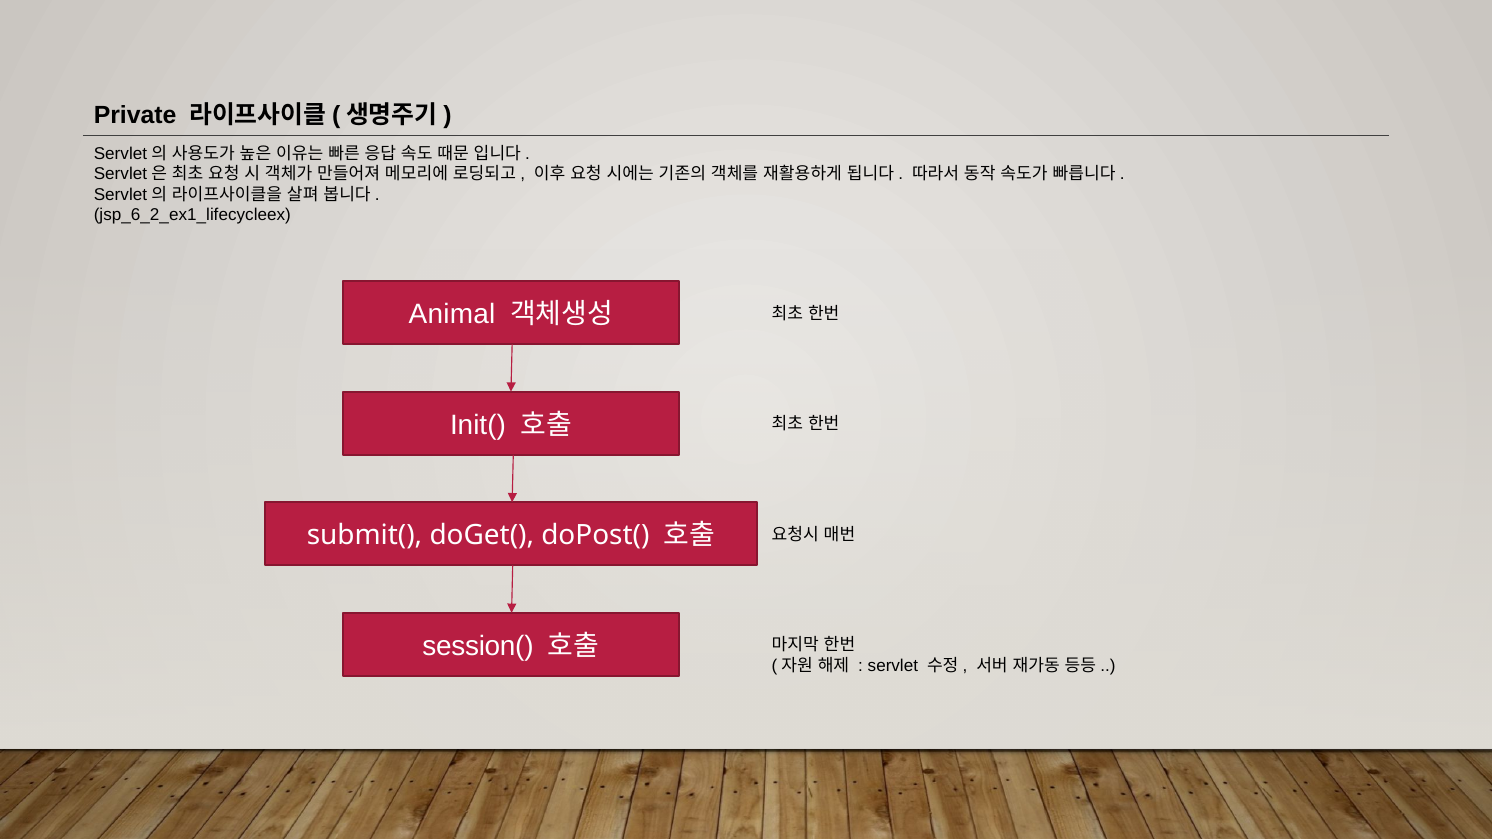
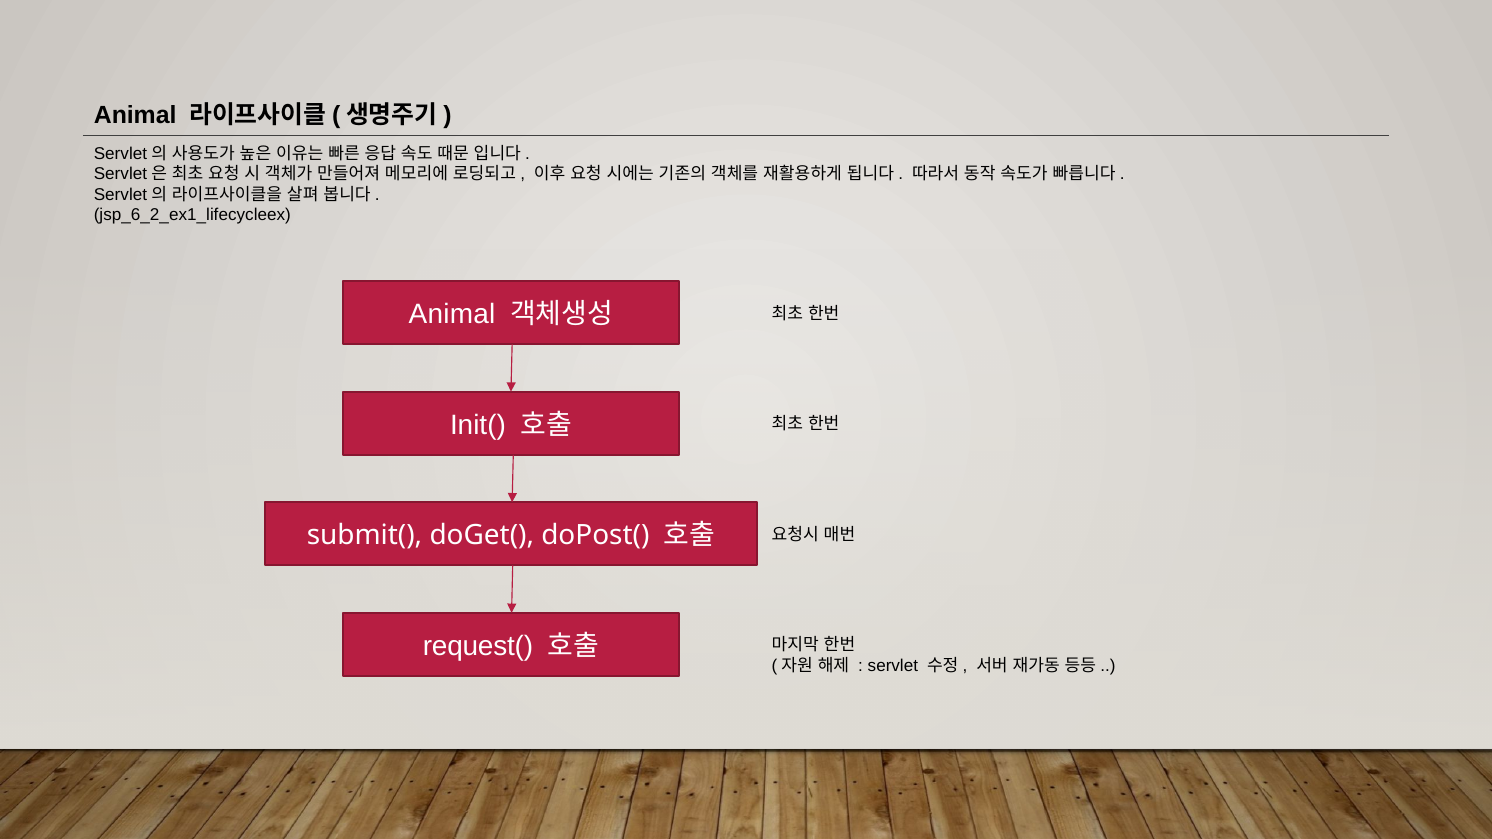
Private: Private -> Animal (135, 115)
session(: session( -> request( (478, 647)
